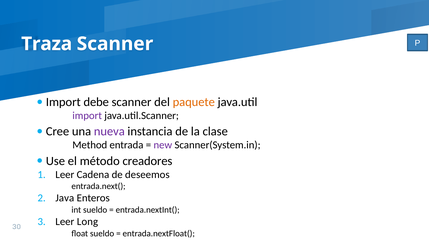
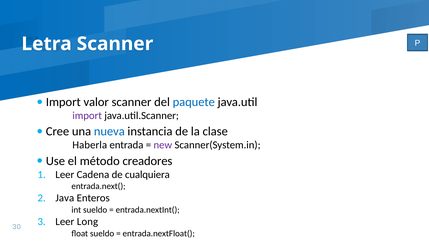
Traza: Traza -> Letra (47, 44)
debe: debe -> valor (96, 102)
paquete colour: orange -> blue (194, 102)
nueva colour: purple -> blue (109, 132)
Method: Method -> Haberla (90, 145)
deseemos: deseemos -> cualquiera (147, 175)
